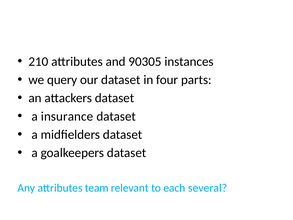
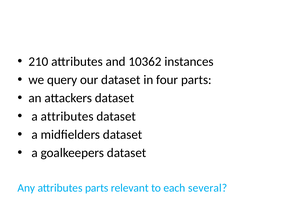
90305: 90305 -> 10362 (145, 61)
a insurance: insurance -> attributes (67, 116)
attributes team: team -> parts (97, 188)
